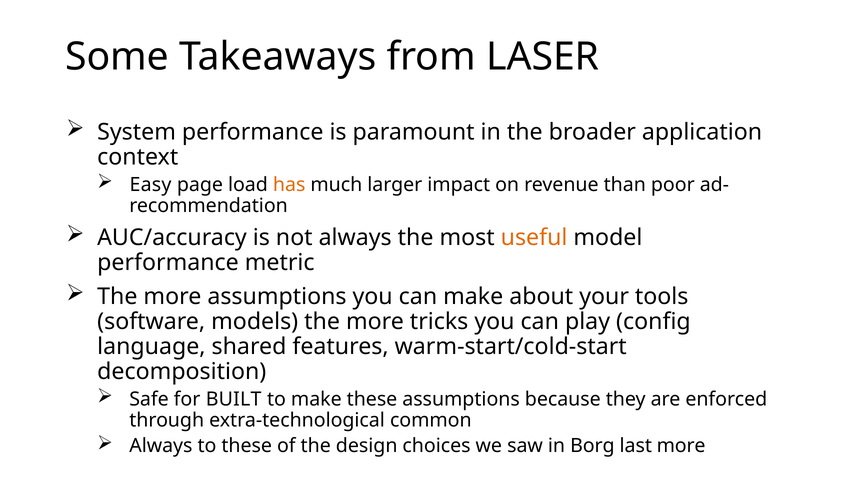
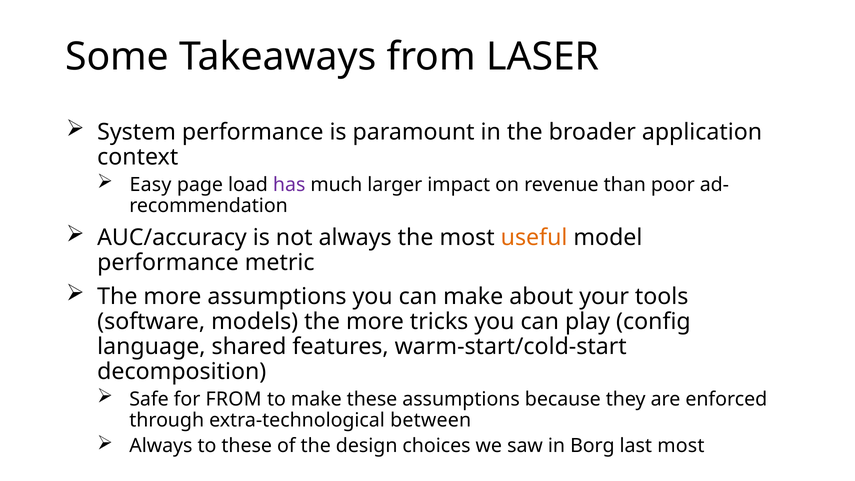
has colour: orange -> purple (289, 185)
for BUILT: BUILT -> FROM (234, 399)
common: common -> between (431, 420)
last more: more -> most (681, 446)
